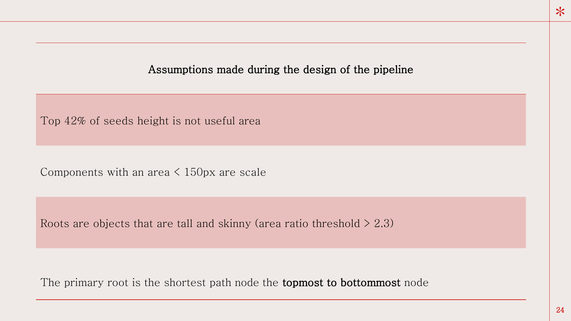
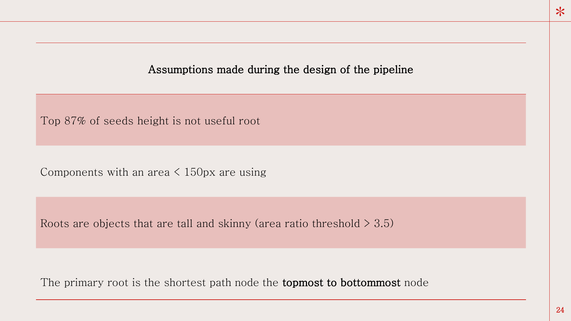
42%: 42% -> 87% (75, 121)
useful area: area -> root (250, 121)
scale: scale -> using (253, 172)
2.3: 2.3 -> 3.5 (384, 224)
